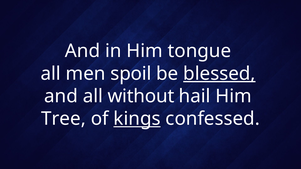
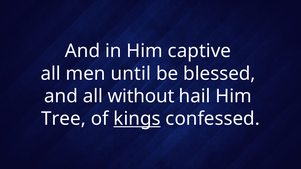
tongue: tongue -> captive (199, 51)
spoil: spoil -> until (131, 74)
blessed underline: present -> none (219, 74)
